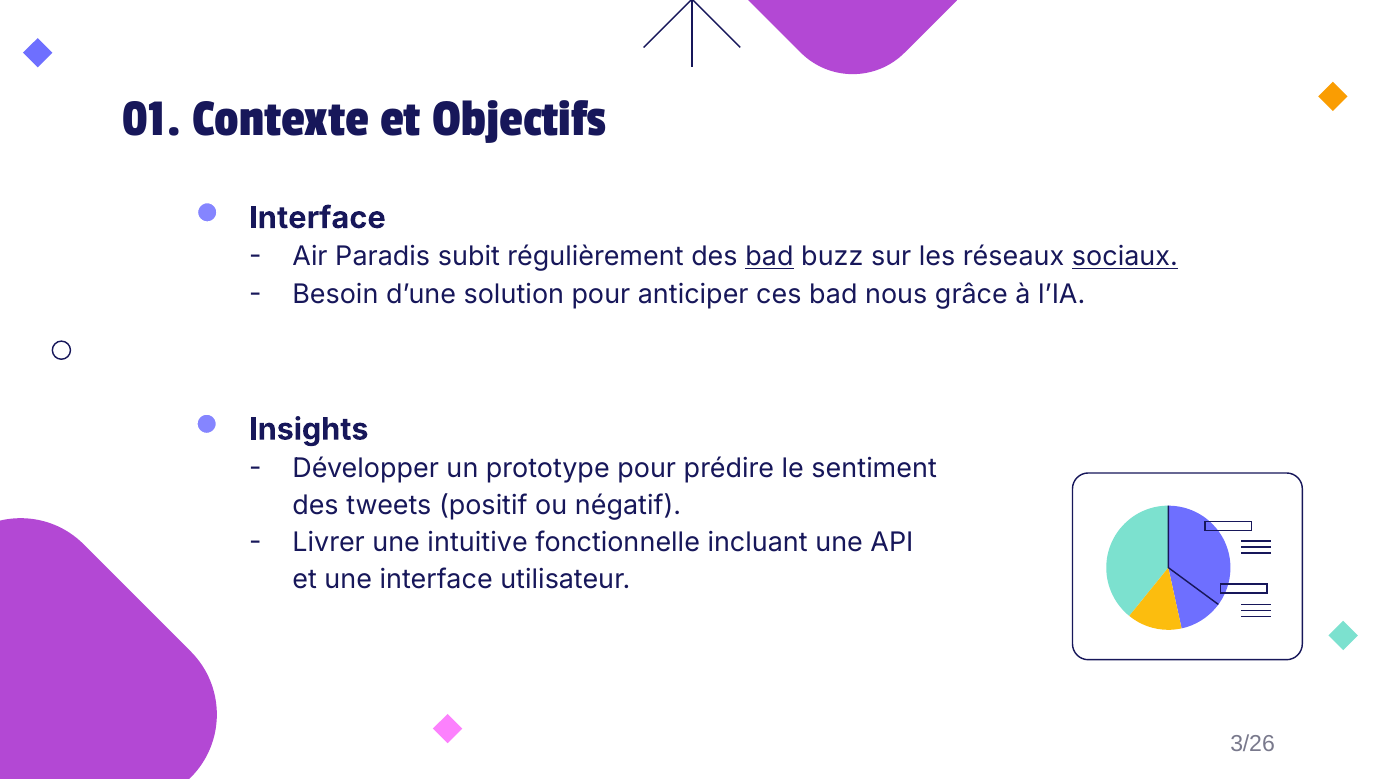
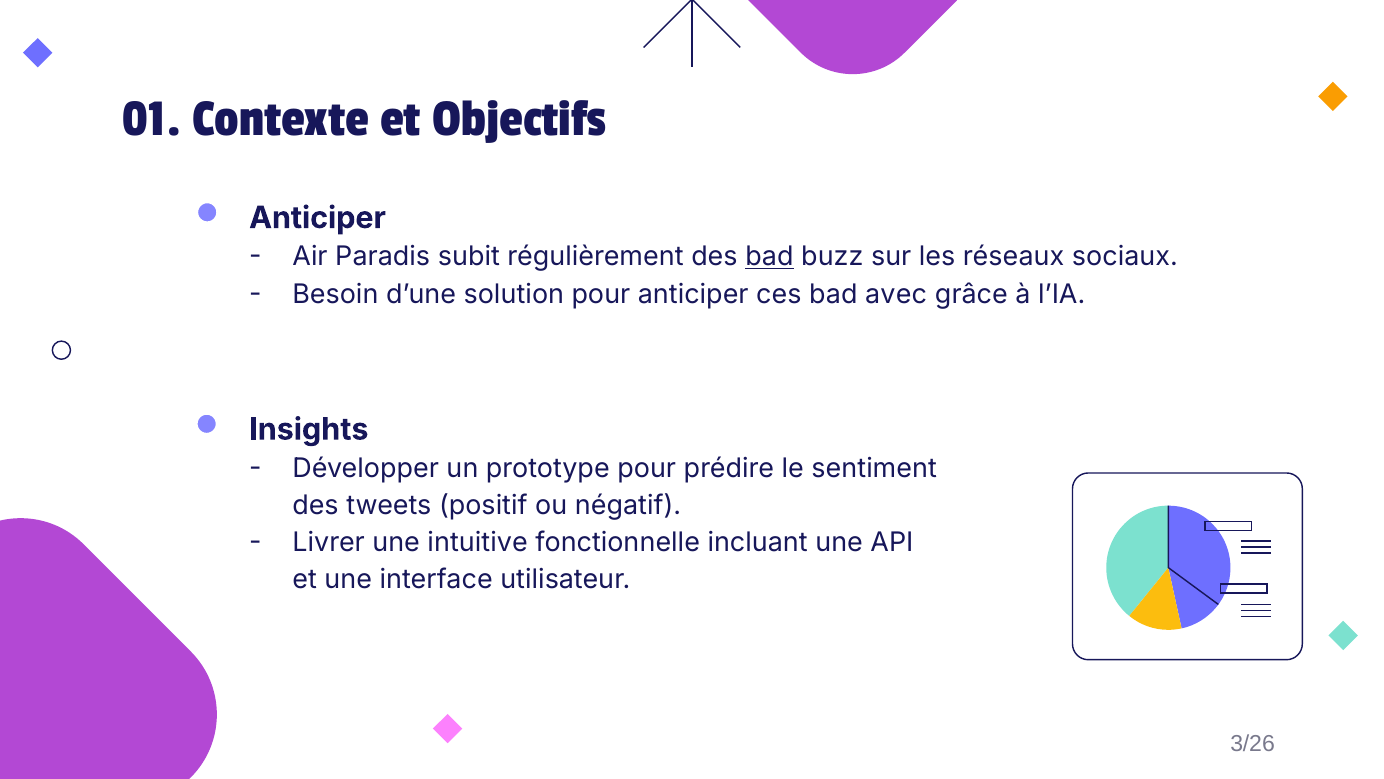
Interface: Interface -> Anticiper (318, 218)
sociaux underline: present -> none (1125, 257)
nous: nous -> avec (896, 294)
